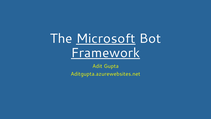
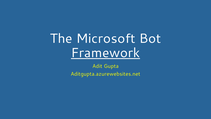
Microsoft underline: present -> none (106, 39)
